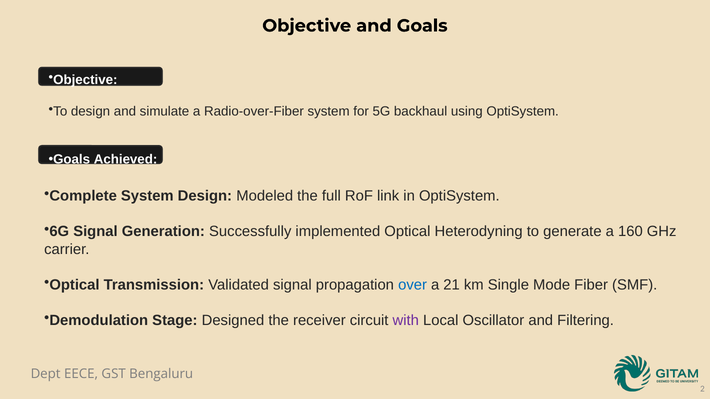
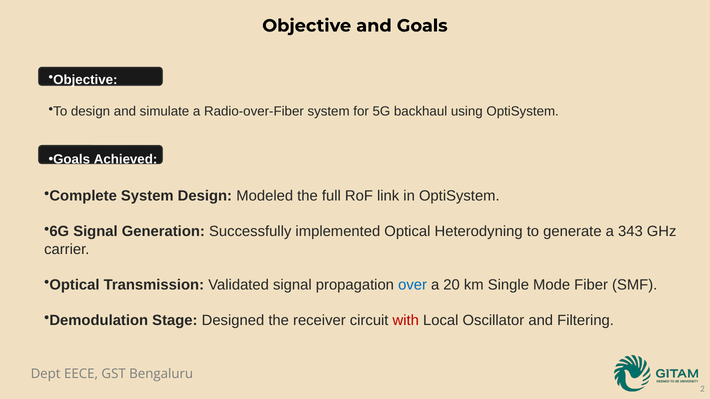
160: 160 -> 343 (630, 232)
21: 21 -> 20 (452, 285)
with colour: purple -> red (406, 321)
